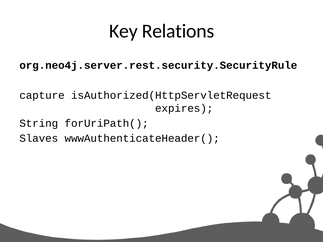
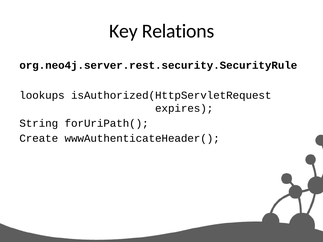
capture: capture -> lookups (42, 95)
Slaves: Slaves -> Create (39, 139)
